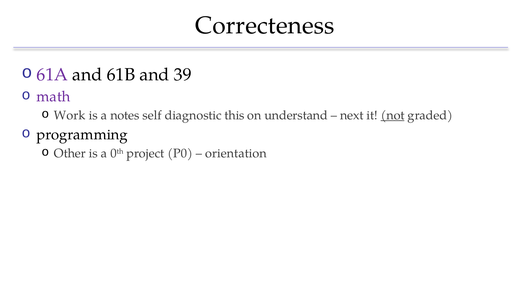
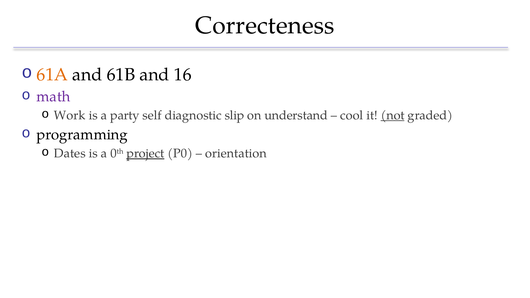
61A colour: purple -> orange (52, 75)
39: 39 -> 16 (183, 75)
notes: notes -> party (125, 115)
this: this -> slip (235, 115)
next: next -> cool (352, 115)
Other: Other -> Dates (70, 154)
project underline: none -> present (145, 154)
